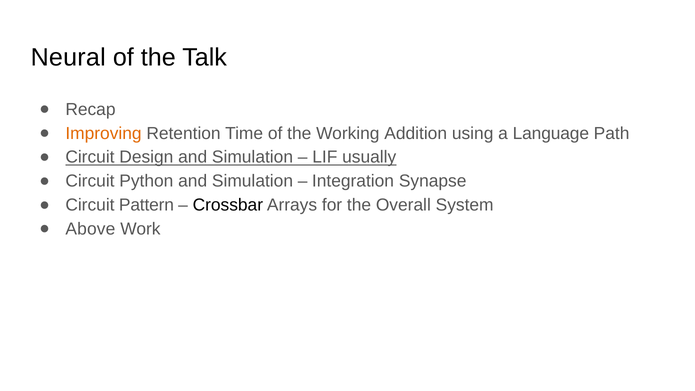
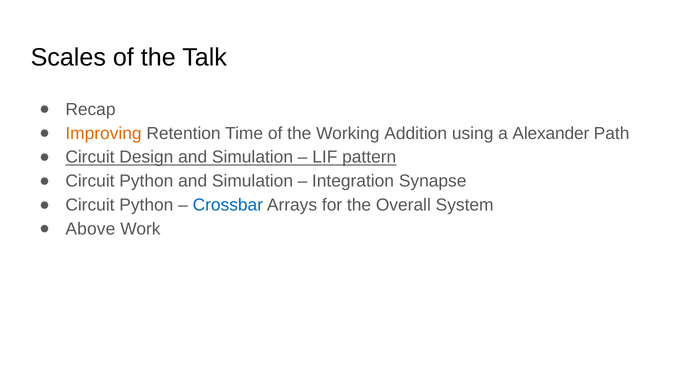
Neural: Neural -> Scales (68, 58)
Language: Language -> Alexander (551, 133)
usually: usually -> pattern (369, 157)
Pattern: Pattern -> Python (146, 205)
Crossbar colour: black -> blue (228, 205)
